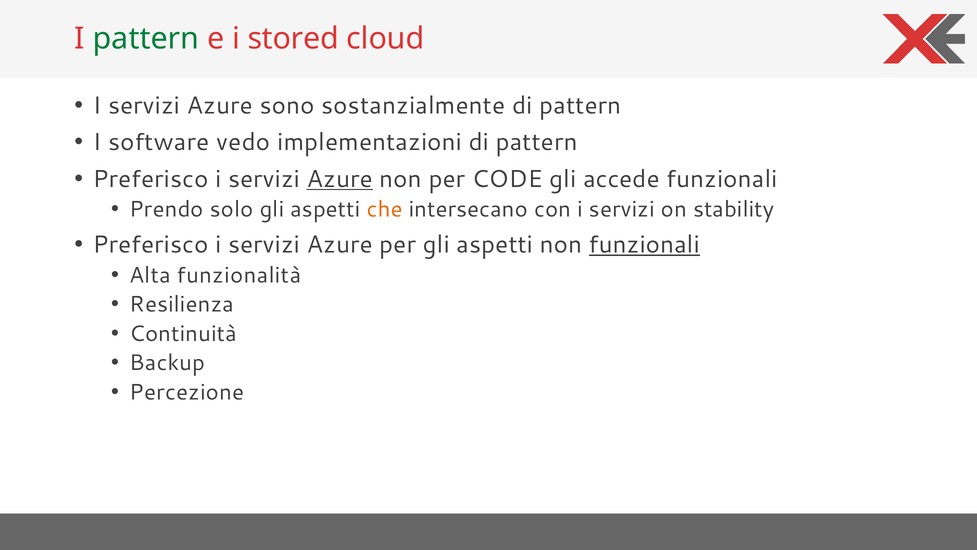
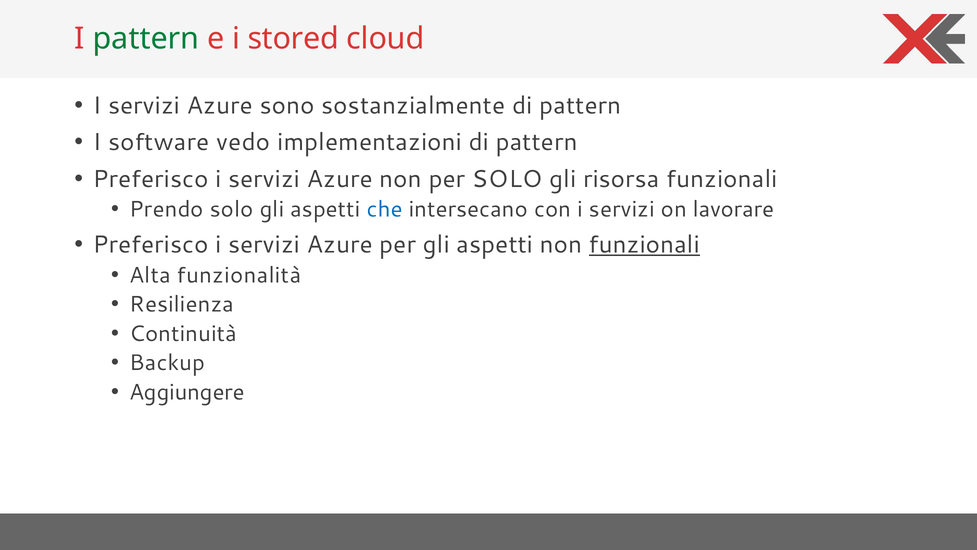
Azure underline: present -> none (340, 179)
per CODE: CODE -> SOLO (507, 179)
accede: accede -> risorsa (621, 179)
che colour: orange -> blue (385, 209)
stability: stability -> lavorare (734, 209)
Percezione: Percezione -> Aggiungere (187, 392)
